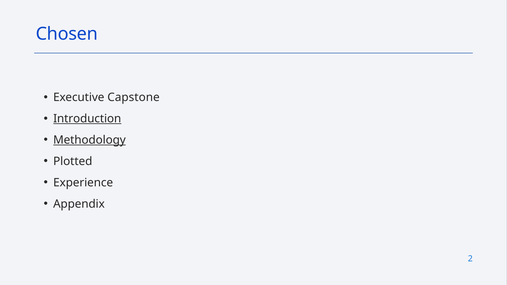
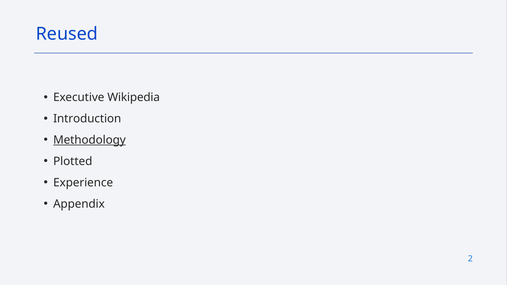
Chosen: Chosen -> Reused (67, 34)
Capstone: Capstone -> Wikipedia (134, 98)
Introduction underline: present -> none (87, 119)
